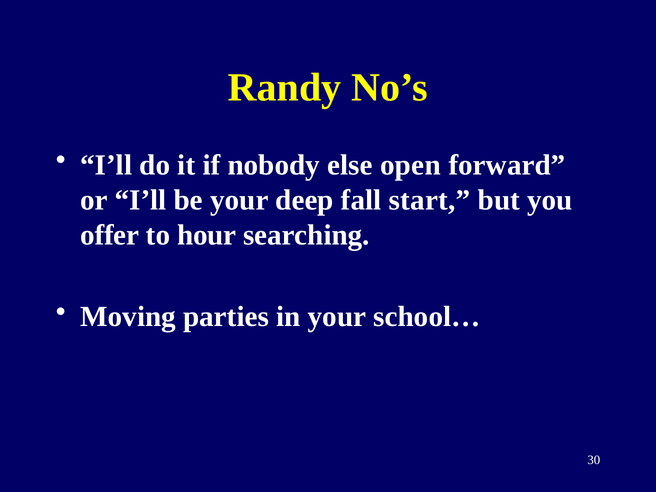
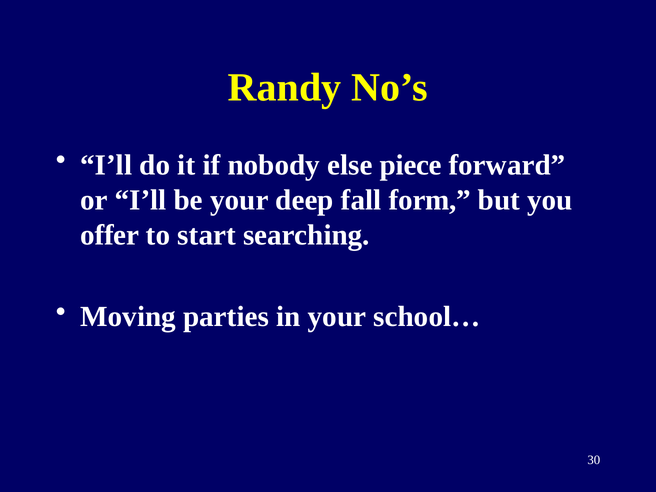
open: open -> piece (411, 165)
start: start -> form (430, 200)
hour: hour -> start (207, 235)
